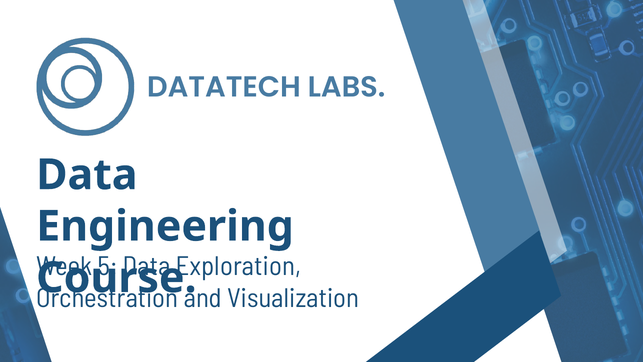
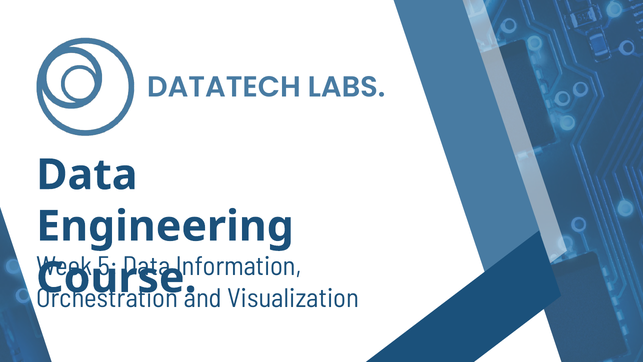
Exploration: Exploration -> Information (239, 266)
